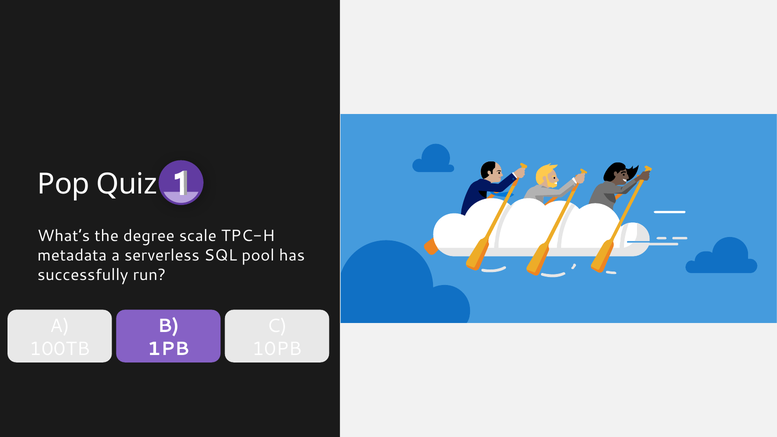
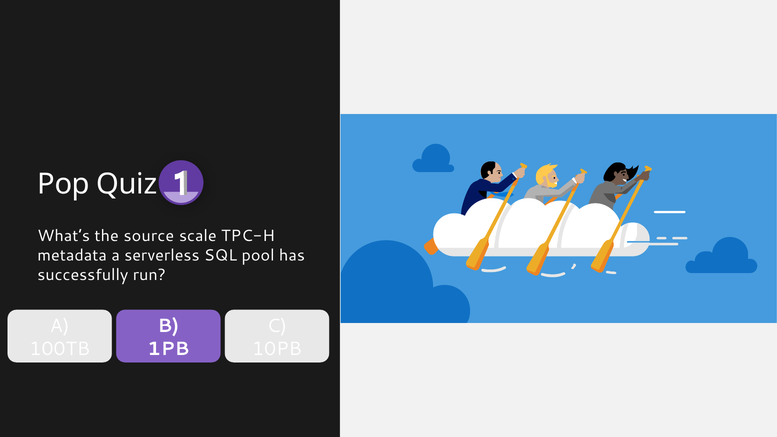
degree: degree -> source (149, 236)
